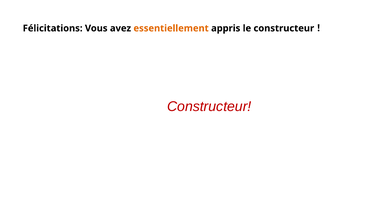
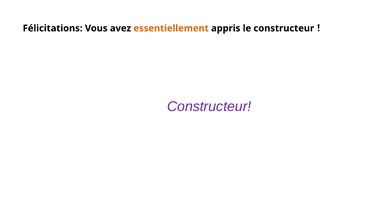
Constructeur colour: red -> purple (209, 106)
